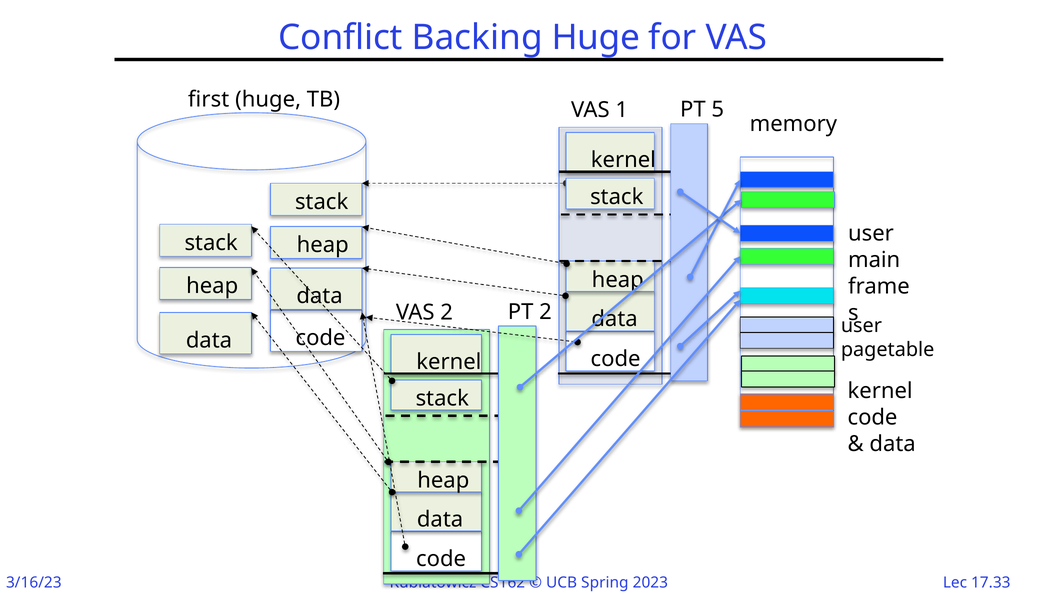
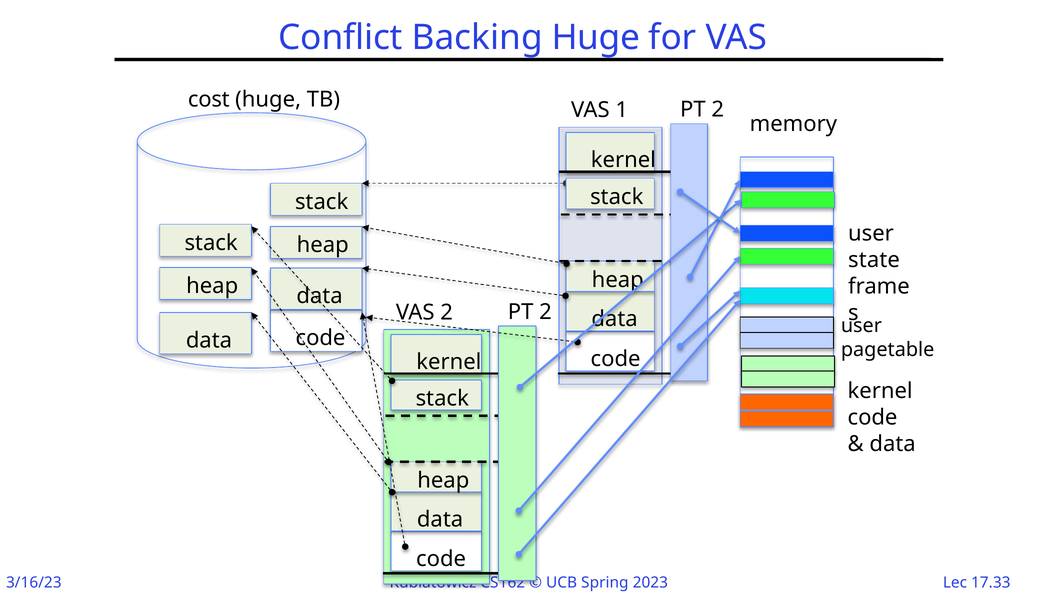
first: first -> cost (209, 99)
1 PT 5: 5 -> 2 (718, 109)
main: main -> state (874, 260)
